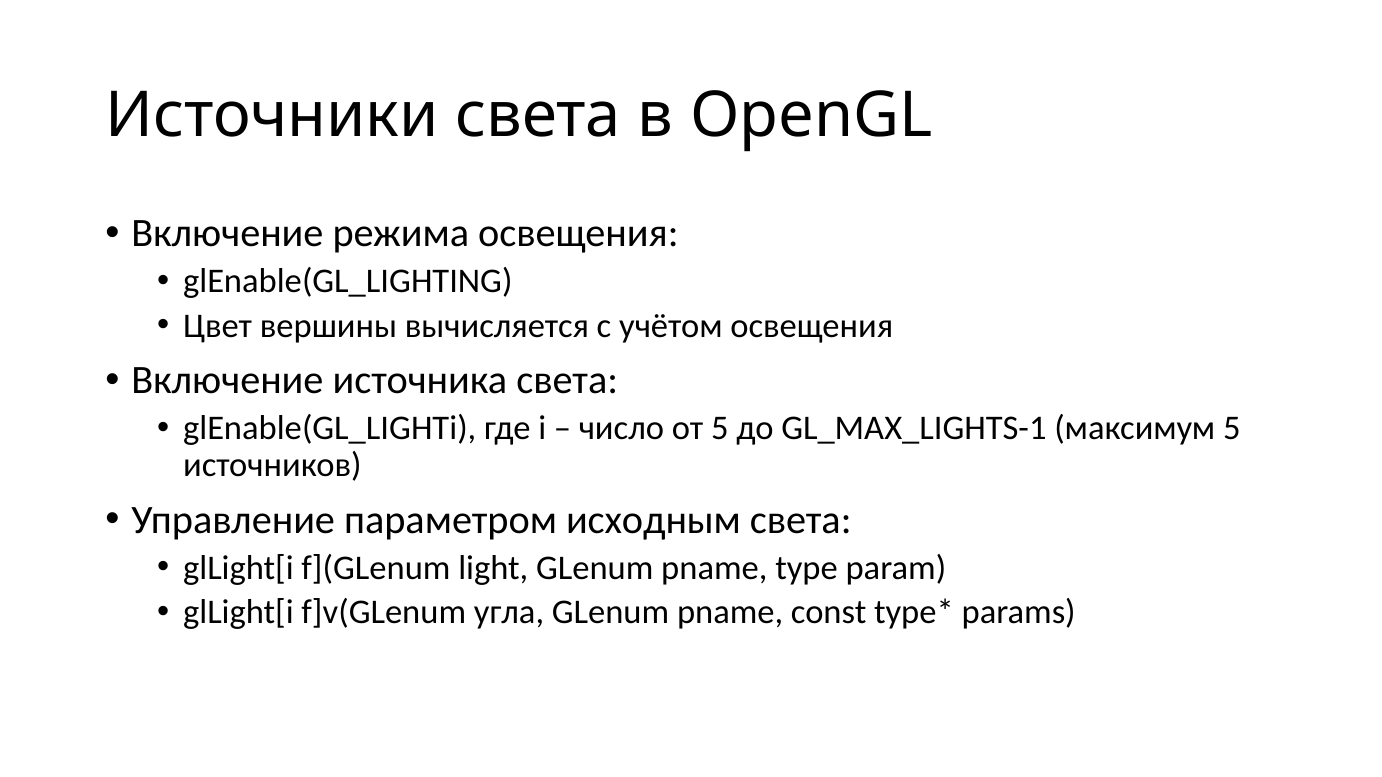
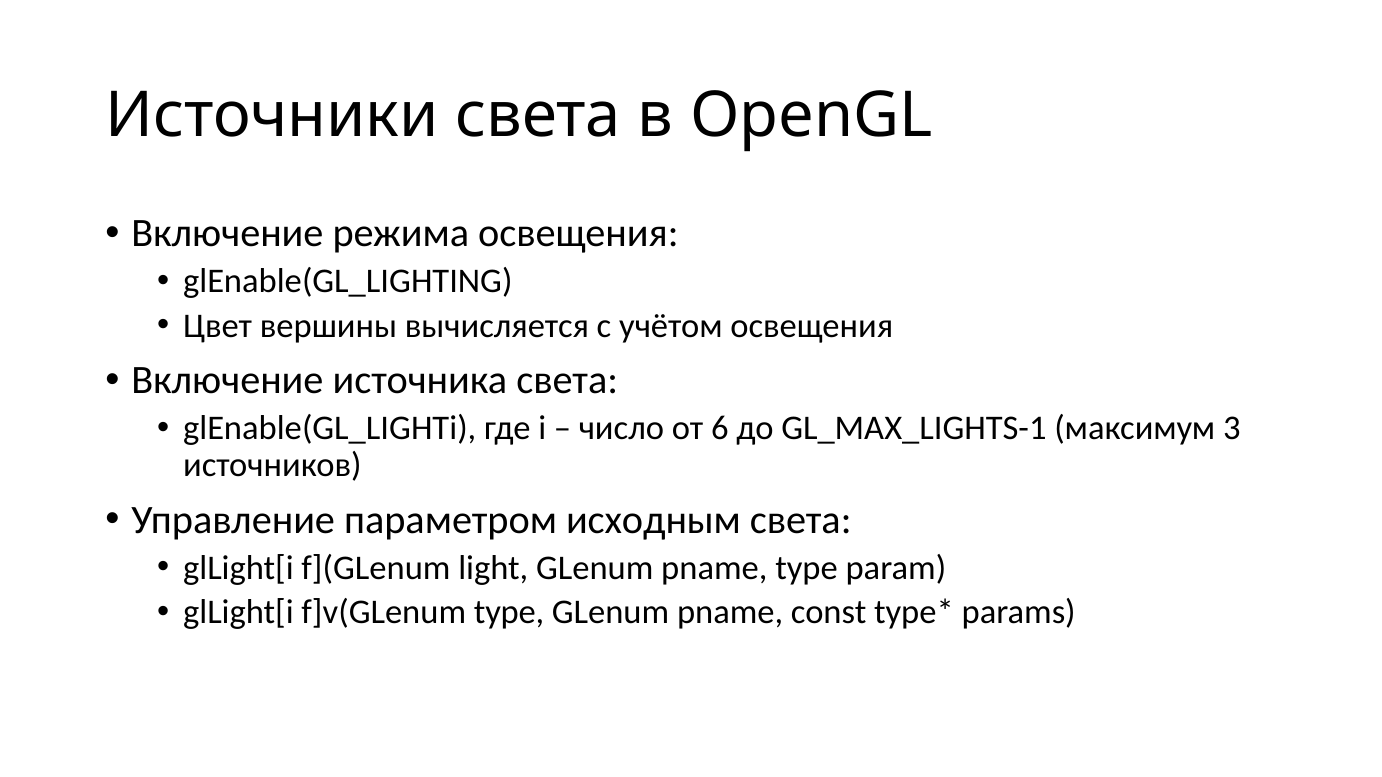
от 5: 5 -> 6 (720, 428)
максимум 5: 5 -> 3 (1232, 428)
f]v(GLenum угла: угла -> type (509, 612)
